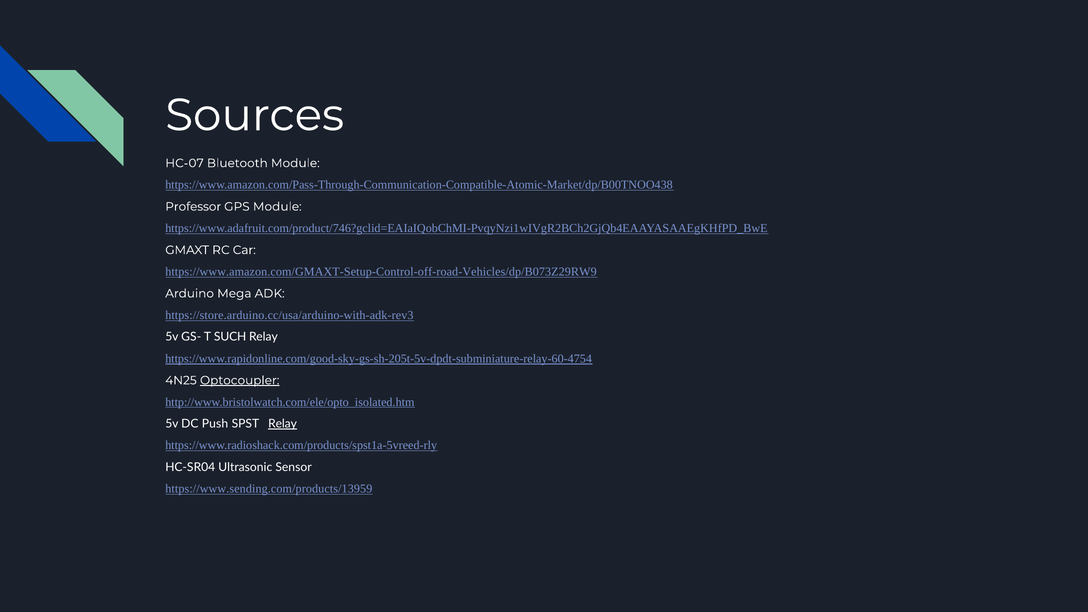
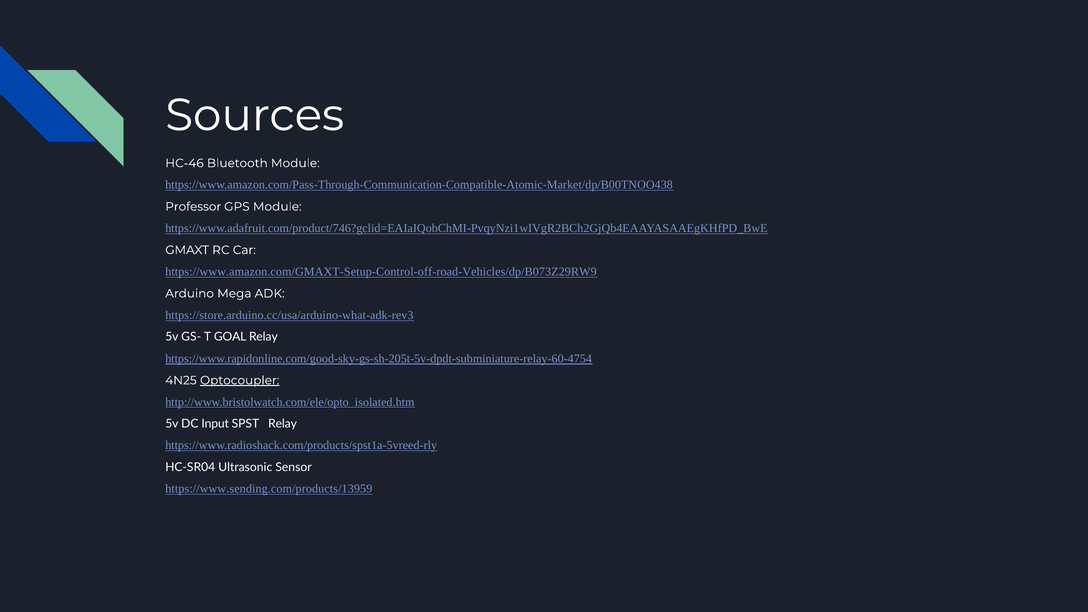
HC-07: HC-07 -> HC-46 (184, 163)
https://store.arduino.cc/usa/arduino-with-adk-rev3: https://store.arduino.cc/usa/arduino-with-adk-rev3 -> https://store.arduino.cc/usa/arduino-what-adk-rev3 (289, 315)
SUCH: SUCH -> GOAL (230, 337)
Push: Push -> Input (215, 424)
Relay underline: present -> none (283, 424)
